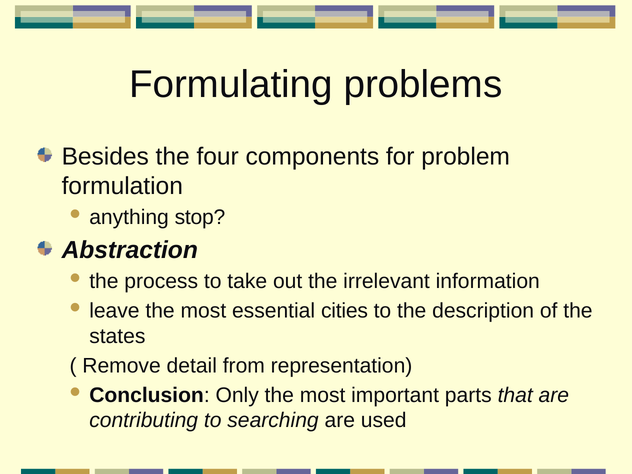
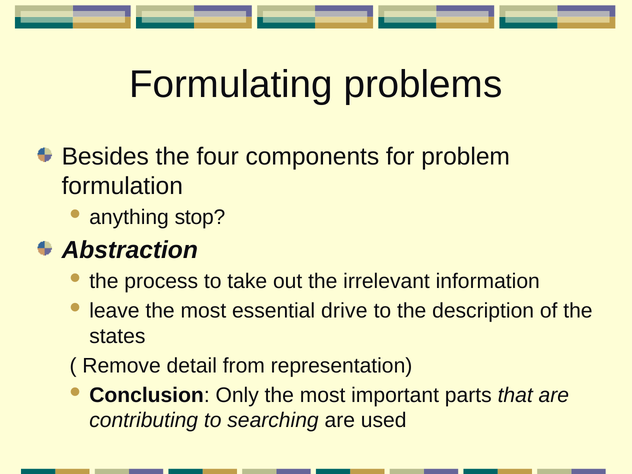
cities: cities -> drive (344, 311)
